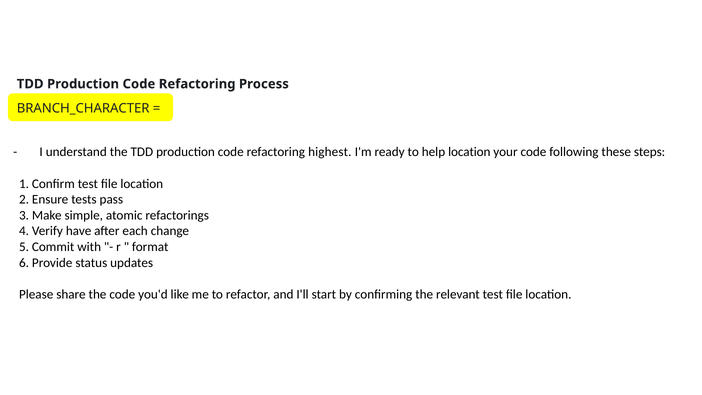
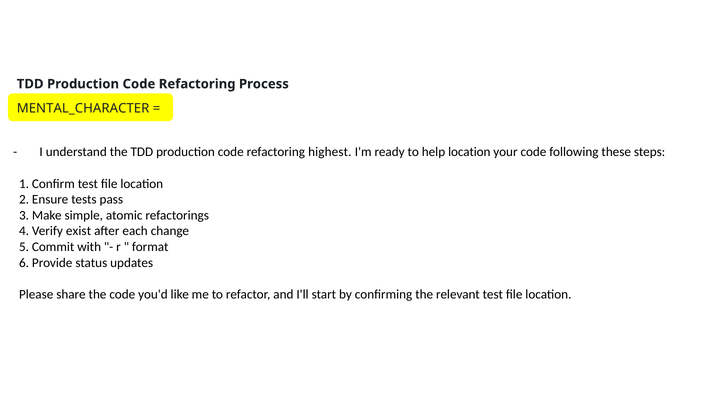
BRANCH_CHARACTER: BRANCH_CHARACTER -> MENTAL_CHARACTER (83, 109)
have: have -> exist (79, 231)
